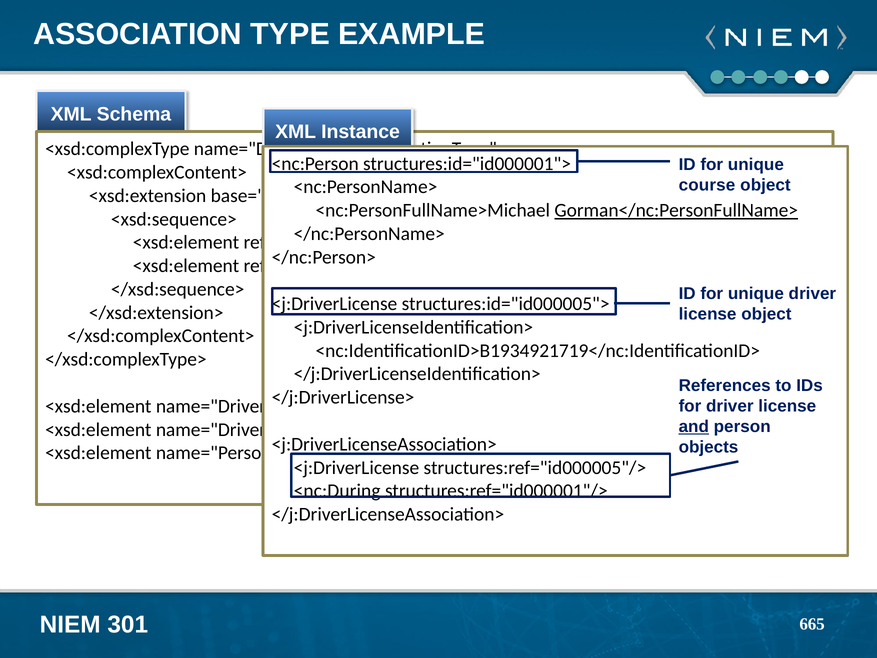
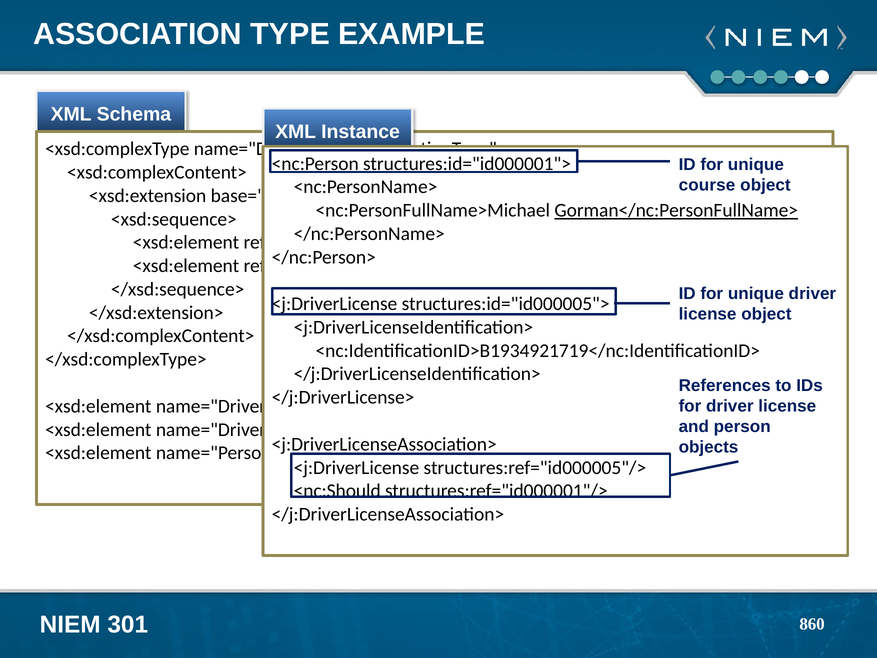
and underline: present -> none (694, 426)
<nc:During: <nc:During -> <nc:Should (337, 491)
665: 665 -> 860 (812, 624)
